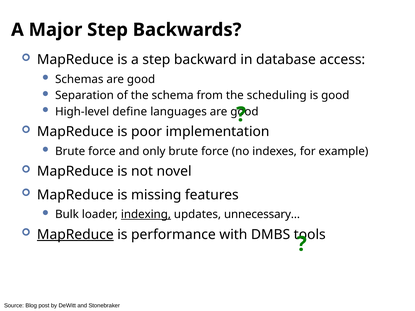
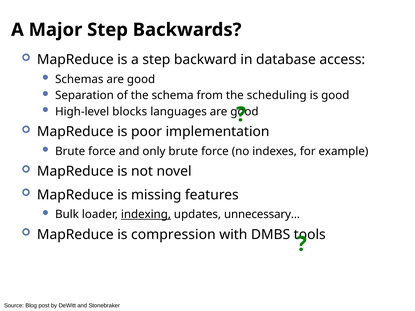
define: define -> blocks (130, 112)
MapReduce underline: present -> none (75, 235)
performance: performance -> compression (173, 235)
